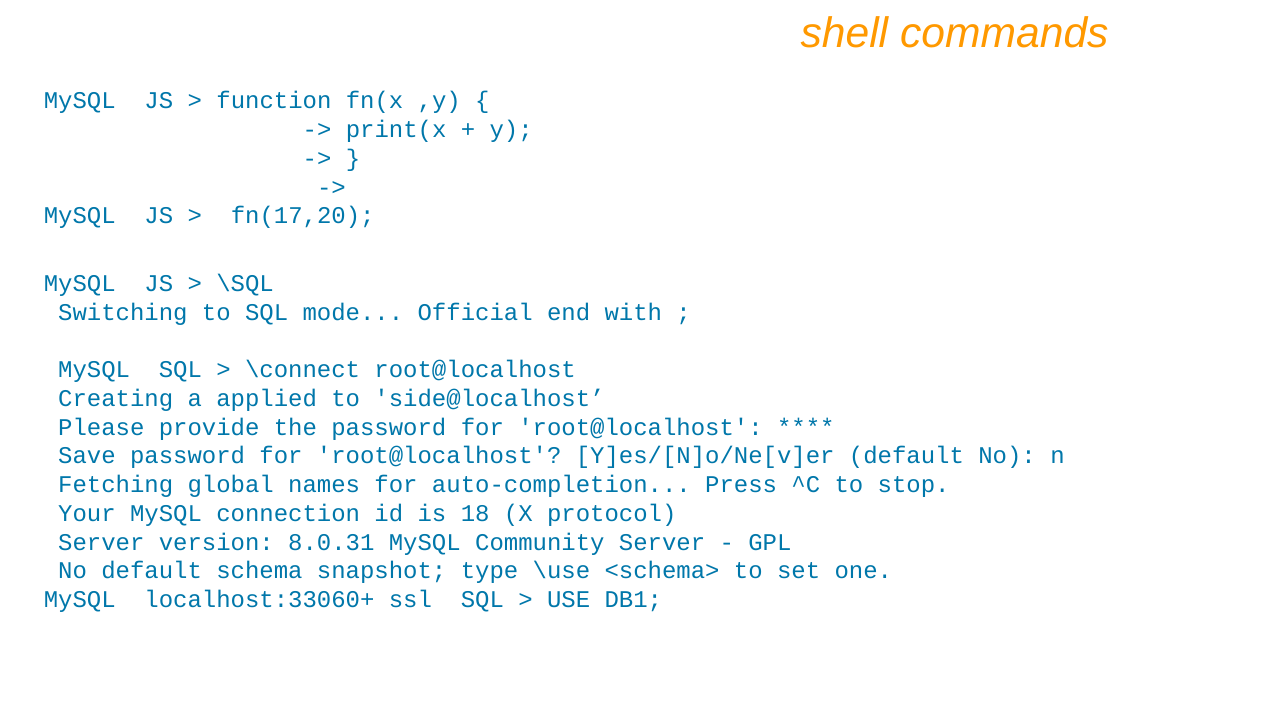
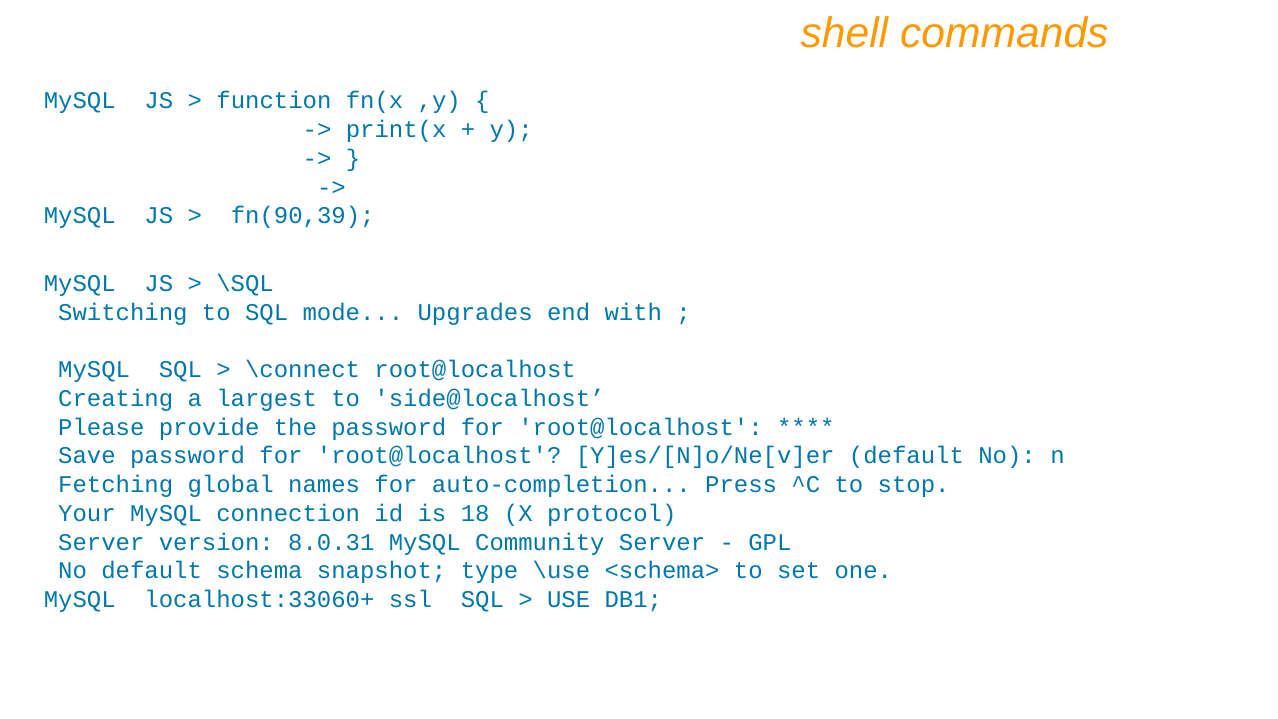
fn(17,20: fn(17,20 -> fn(90,39 (303, 216)
Official: Official -> Upgrades (475, 312)
applied: applied -> largest (267, 398)
